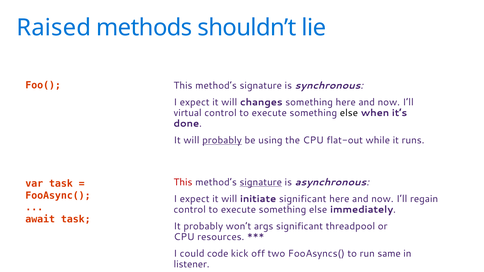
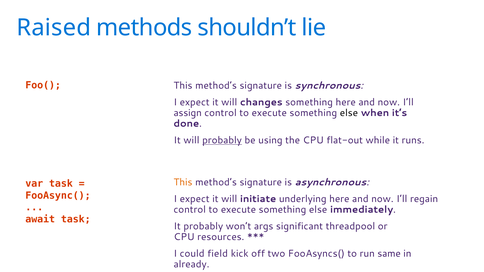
virtual: virtual -> assign (188, 113)
This colour: red -> orange (183, 182)
signature underline: present -> none (261, 182)
initiate significant: significant -> underlying (303, 199)
code: code -> field (218, 254)
listener: listener -> already (191, 265)
